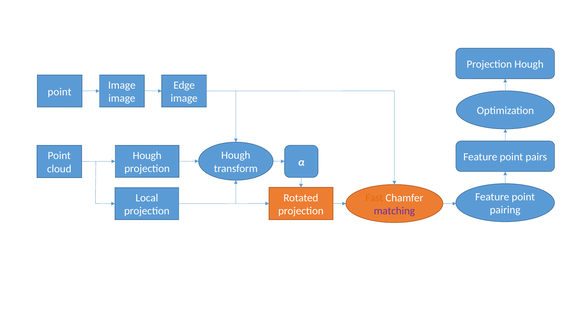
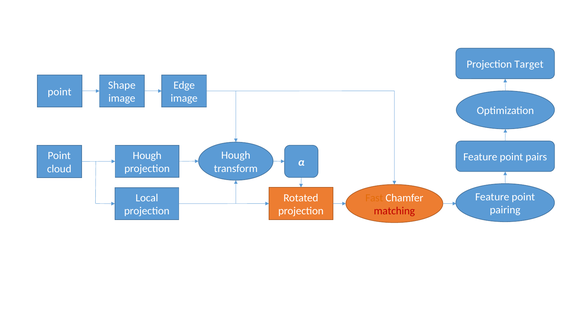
Hough: Hough -> Target (529, 64)
Image: Image -> Shape (122, 85)
matching colour: purple -> red (394, 211)
